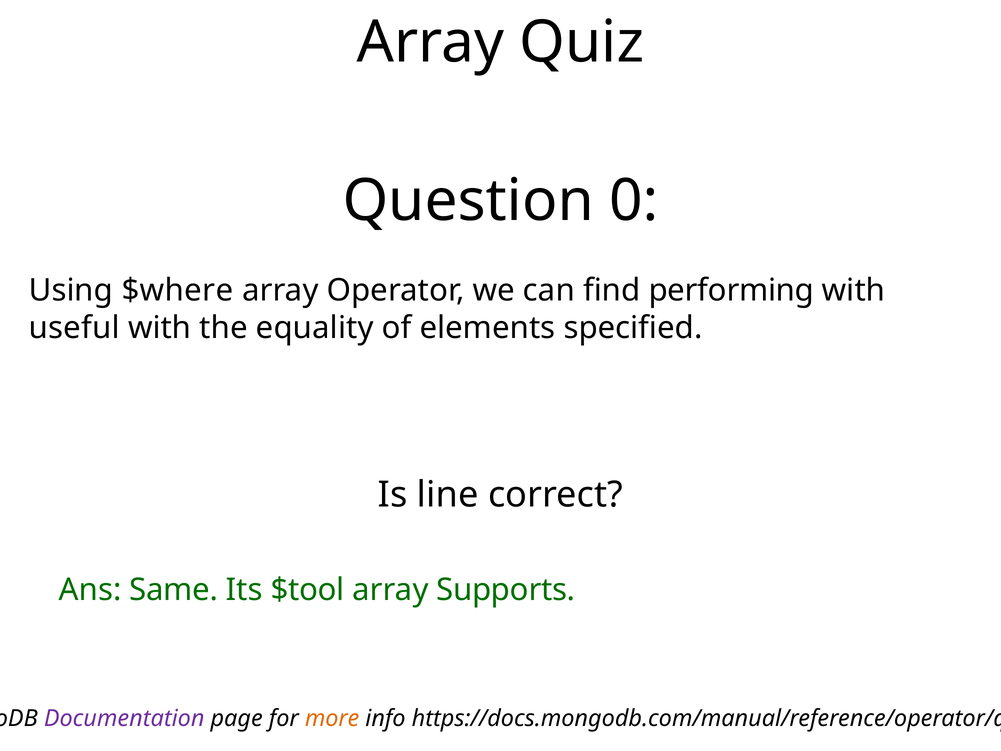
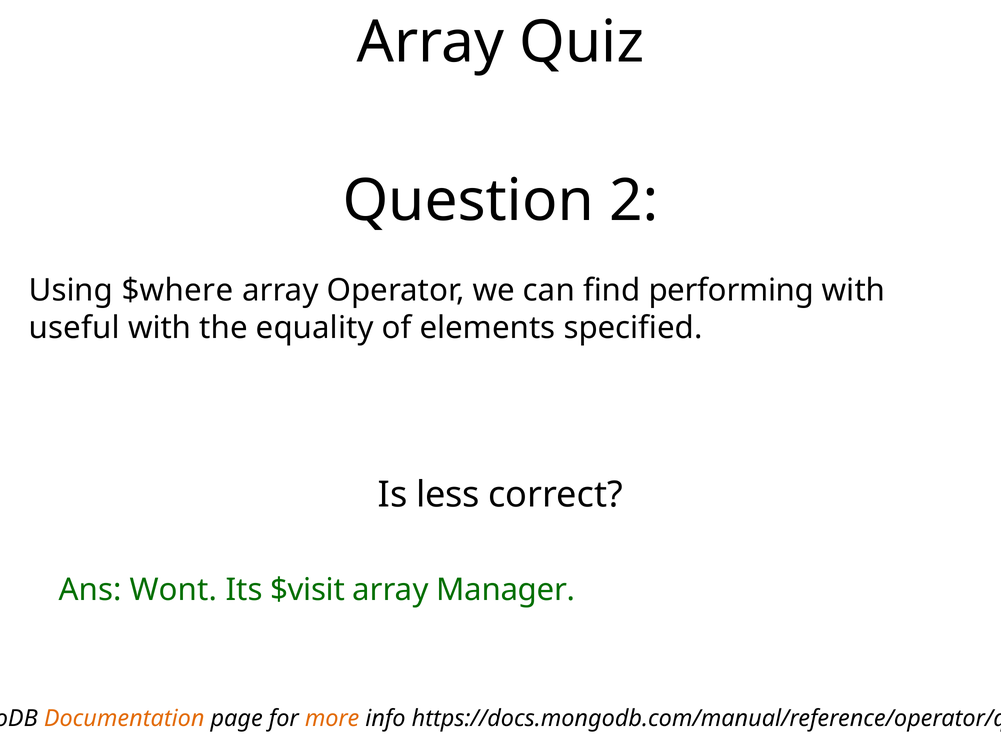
0: 0 -> 2 (634, 201)
line: line -> less (448, 494)
Same: Same -> Wont (173, 590)
$tool: $tool -> $visit (308, 590)
Supports: Supports -> Manager (506, 590)
Documentation colour: purple -> orange (124, 718)
